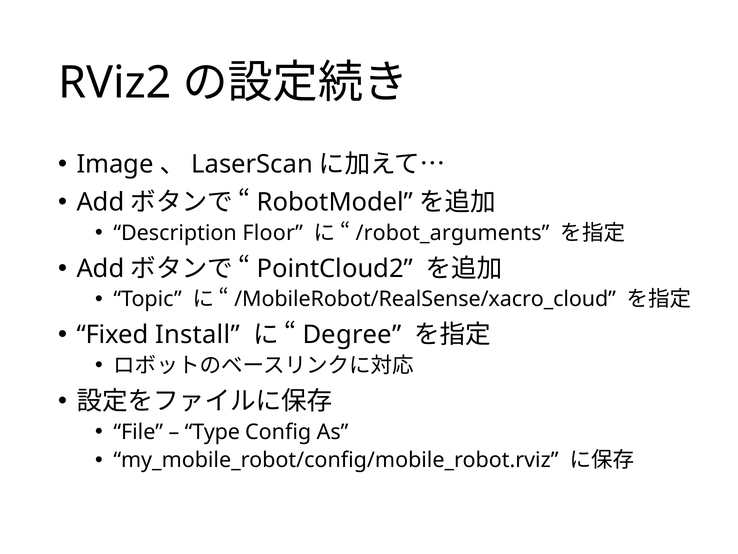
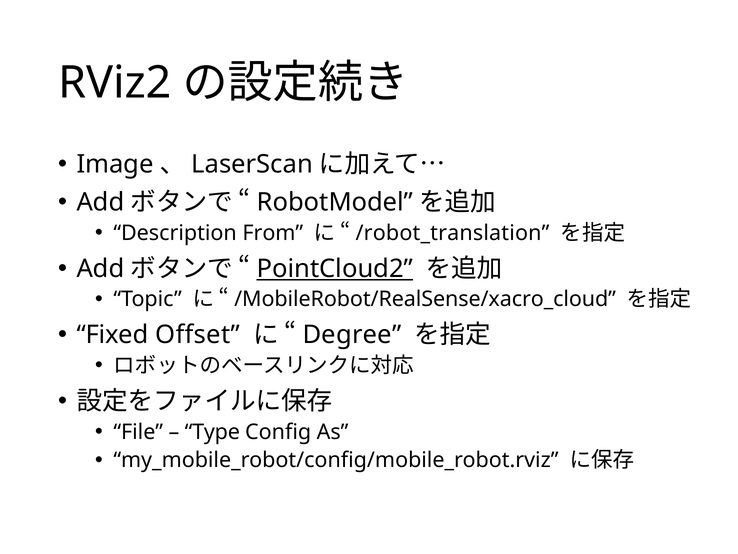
Floor: Floor -> From (273, 233)
/robot_arguments: /robot_arguments -> /robot_translation (452, 233)
PointCloud2 underline: none -> present (335, 268)
Install: Install -> Offset (198, 335)
